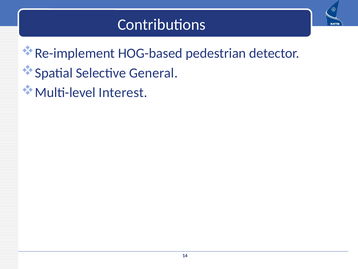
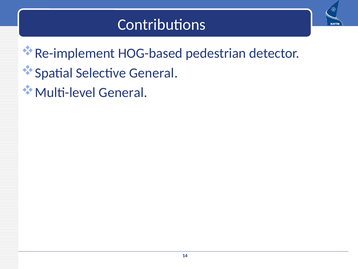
Multi-level Interest: Interest -> General (123, 92)
